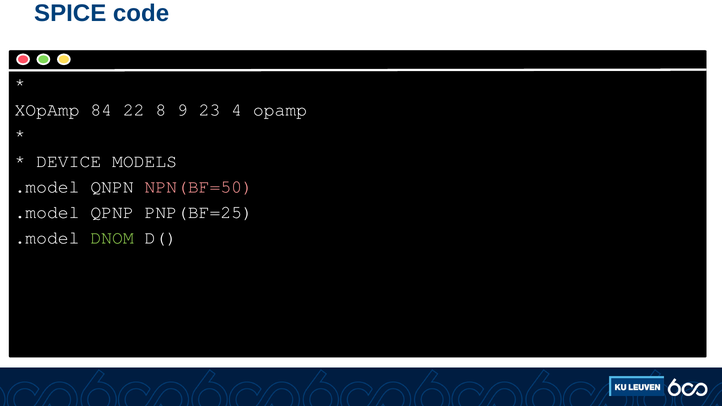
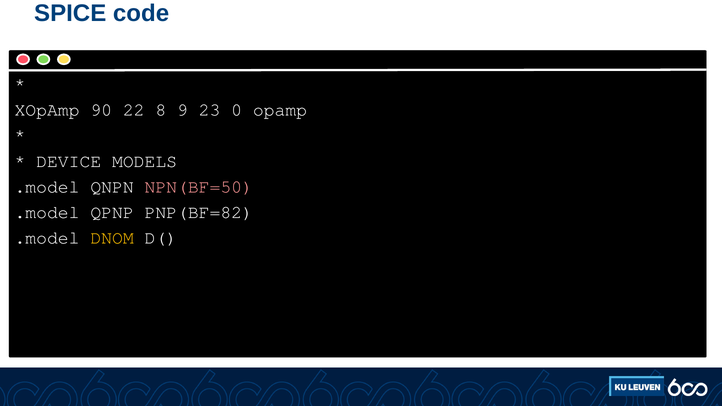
84: 84 -> 90 (101, 110)
4: 4 -> 0 (237, 110)
PNP(BF=25: PNP(BF=25 -> PNP(BF=82 (199, 212)
DNOM colour: light green -> yellow (112, 238)
